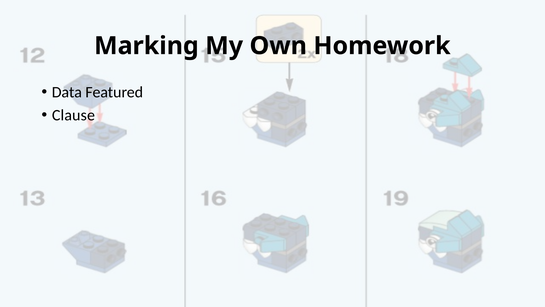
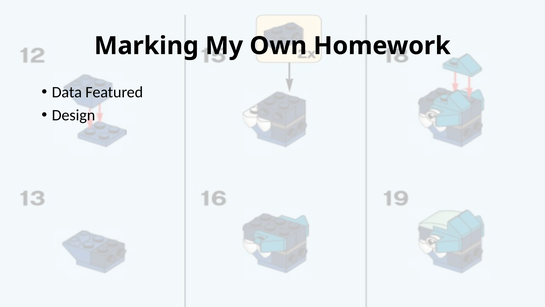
Clause: Clause -> Design (73, 115)
